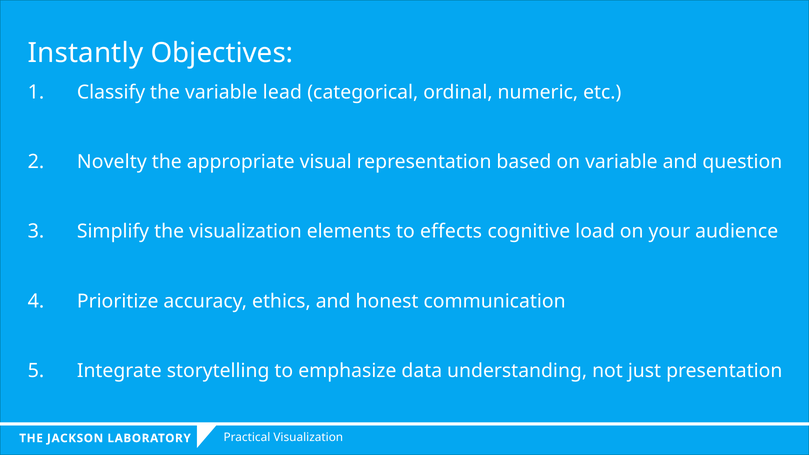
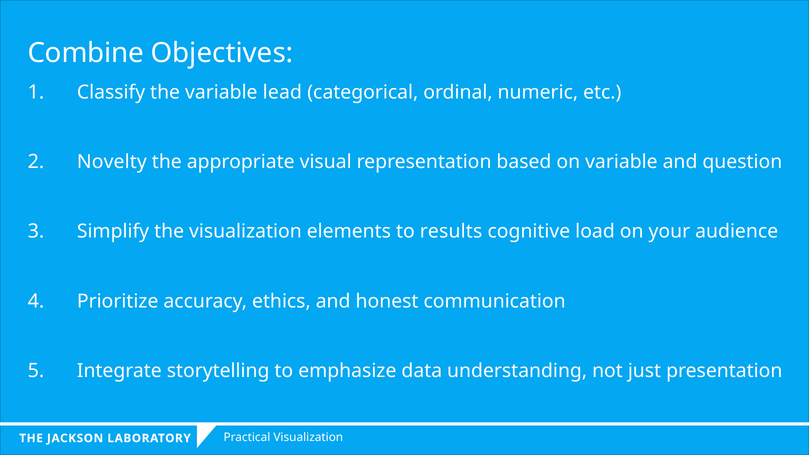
Instantly: Instantly -> Combine (86, 53)
effects: effects -> results (451, 232)
